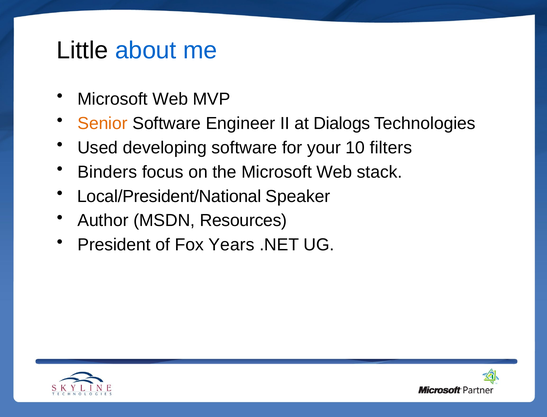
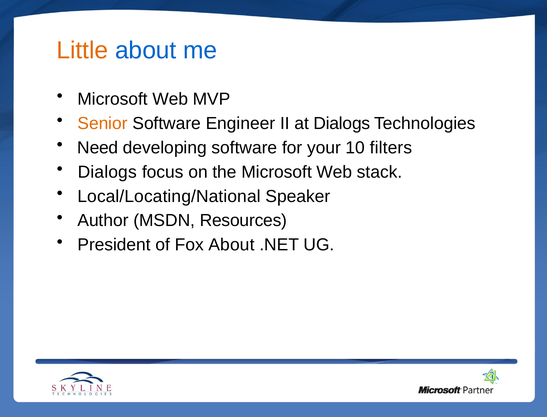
Little colour: black -> orange (82, 50)
Used: Used -> Need (98, 148)
Binders: Binders -> Dialogs (107, 172)
Local/President/National: Local/President/National -> Local/Locating/National (169, 196)
Fox Years: Years -> About (232, 245)
